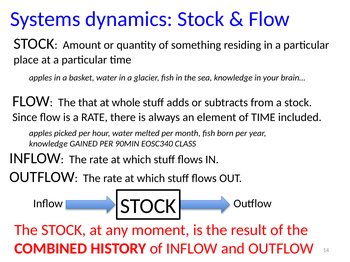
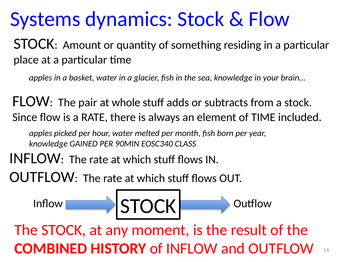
that: that -> pair (88, 103)
